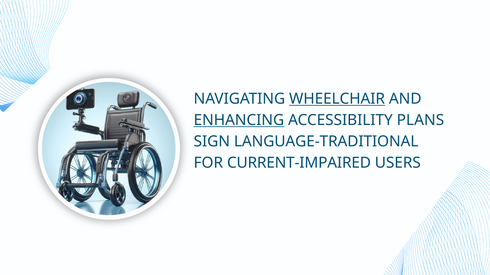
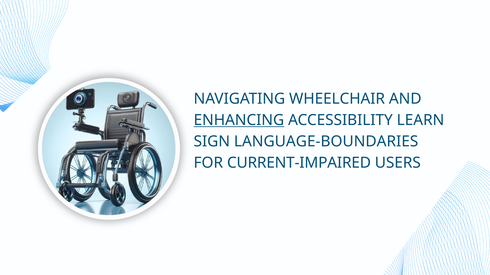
WHEELCHAIR underline: present -> none (337, 99)
PLANS: PLANS -> LEARN (420, 120)
LANGUAGE-TRADITIONAL: LANGUAGE-TRADITIONAL -> LANGUAGE-BOUNDARIES (326, 142)
